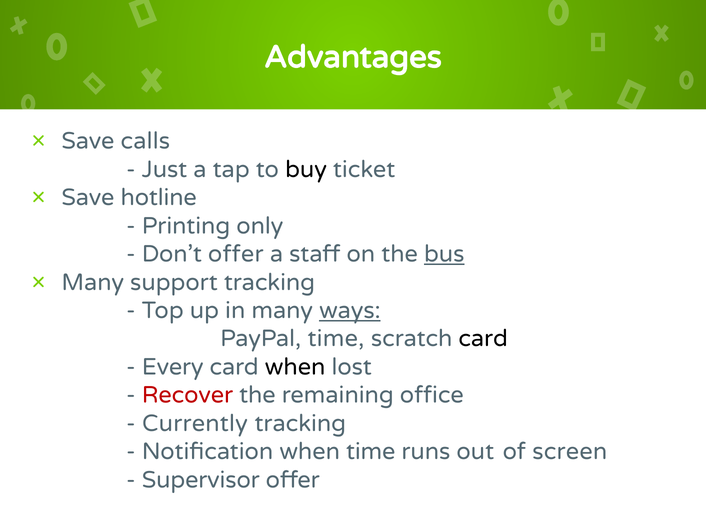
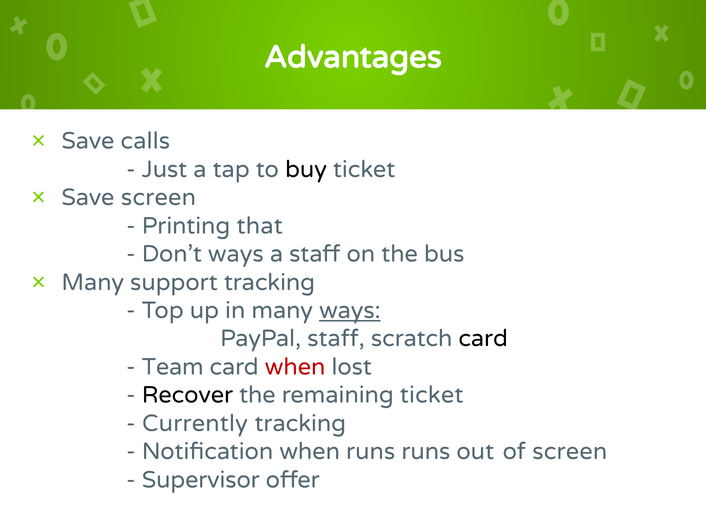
Save hotline: hotline -> screen (158, 198)
only: only -> that (260, 226)
Don’t offer: offer -> ways (236, 254)
bus underline: present -> none (444, 254)
PayPal time: time -> staff (336, 339)
Every: Every -> Team (173, 367)
when colour: black -> red (295, 367)
Recover colour: red -> black (187, 396)
remaining office: office -> ticket (432, 396)
when time: time -> runs (371, 452)
